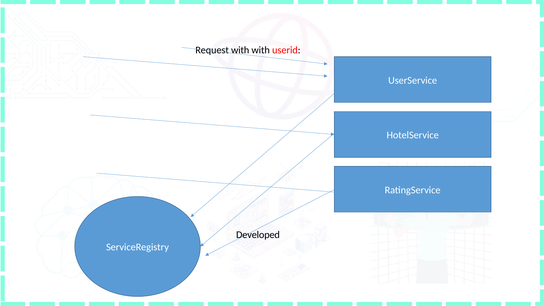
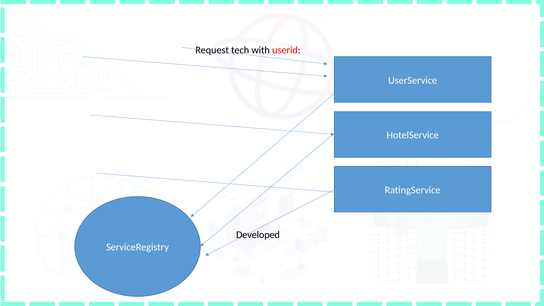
Request with: with -> tech (240, 50)
